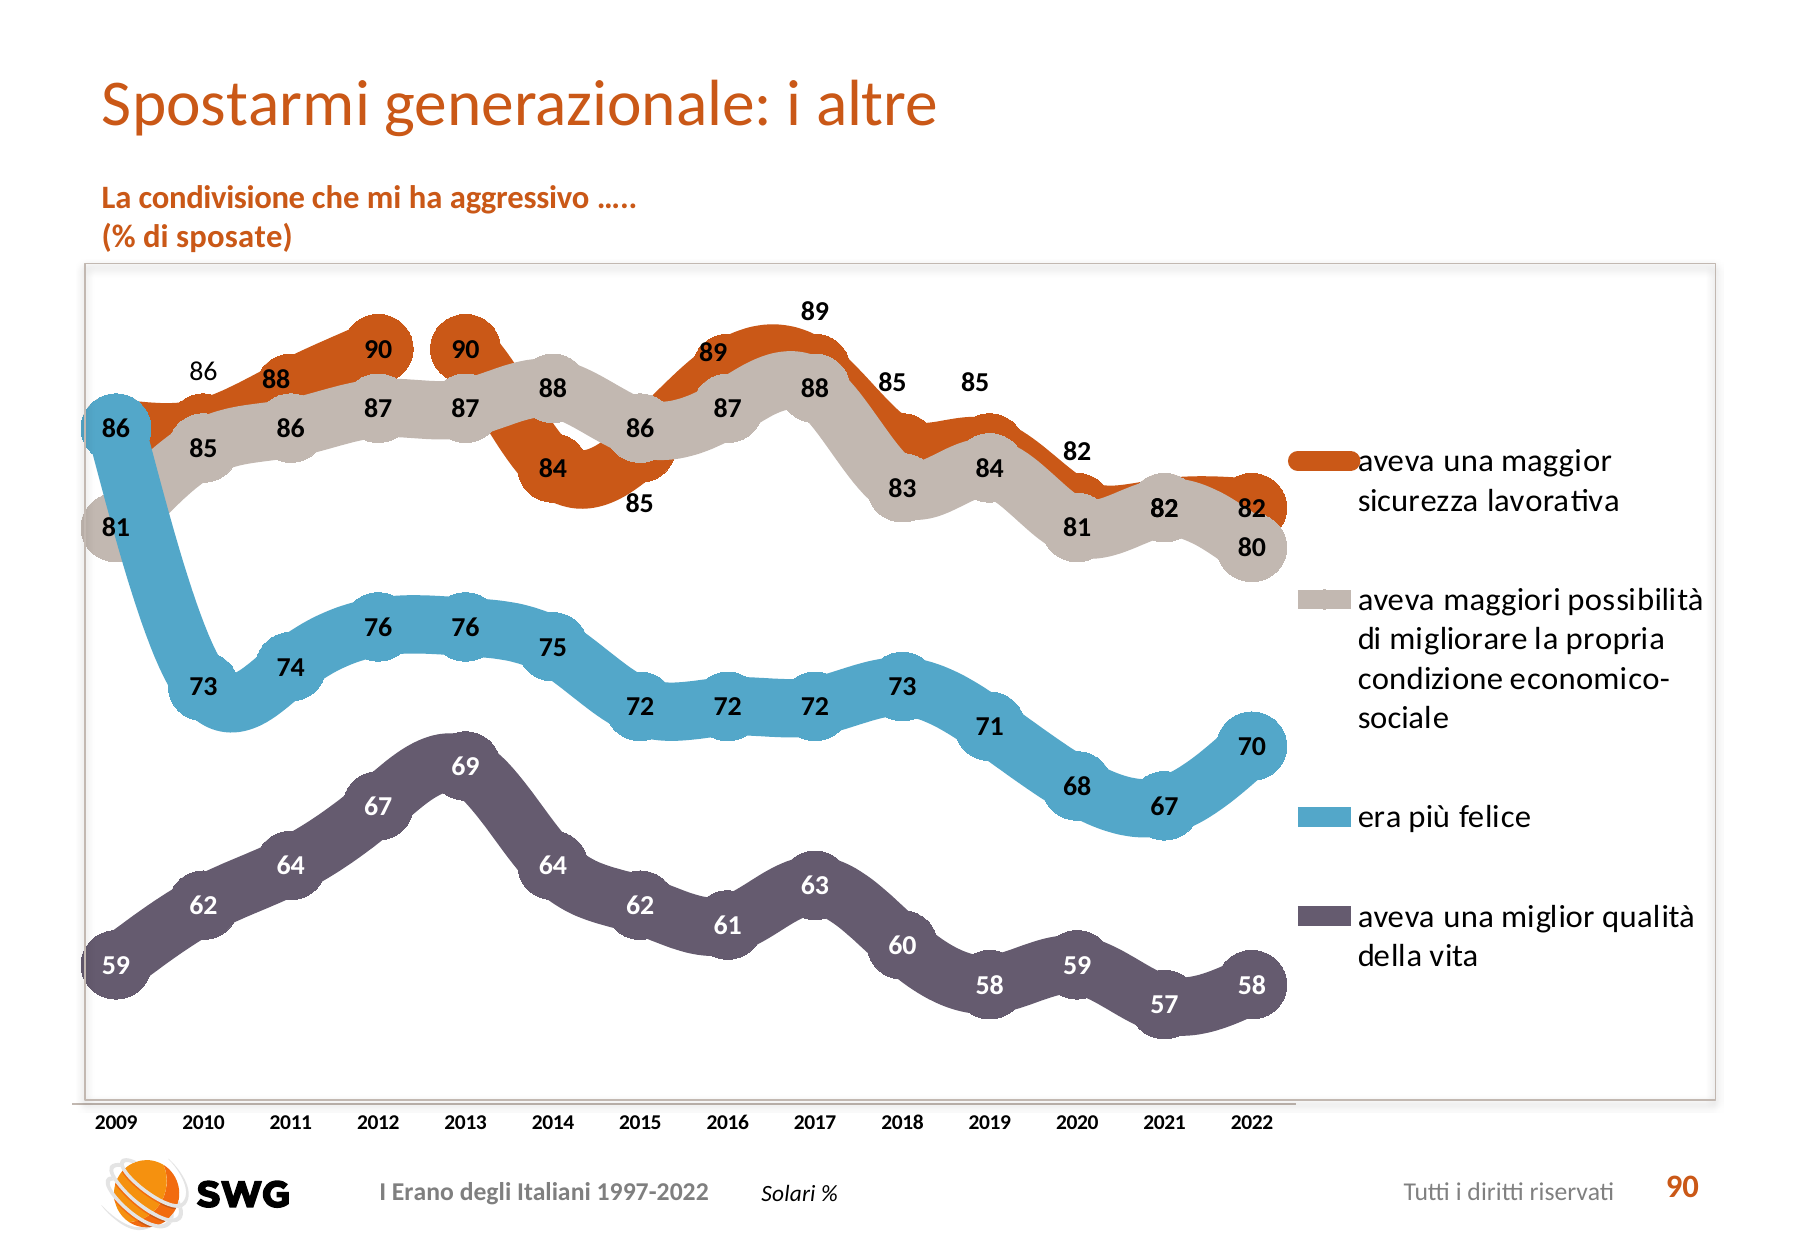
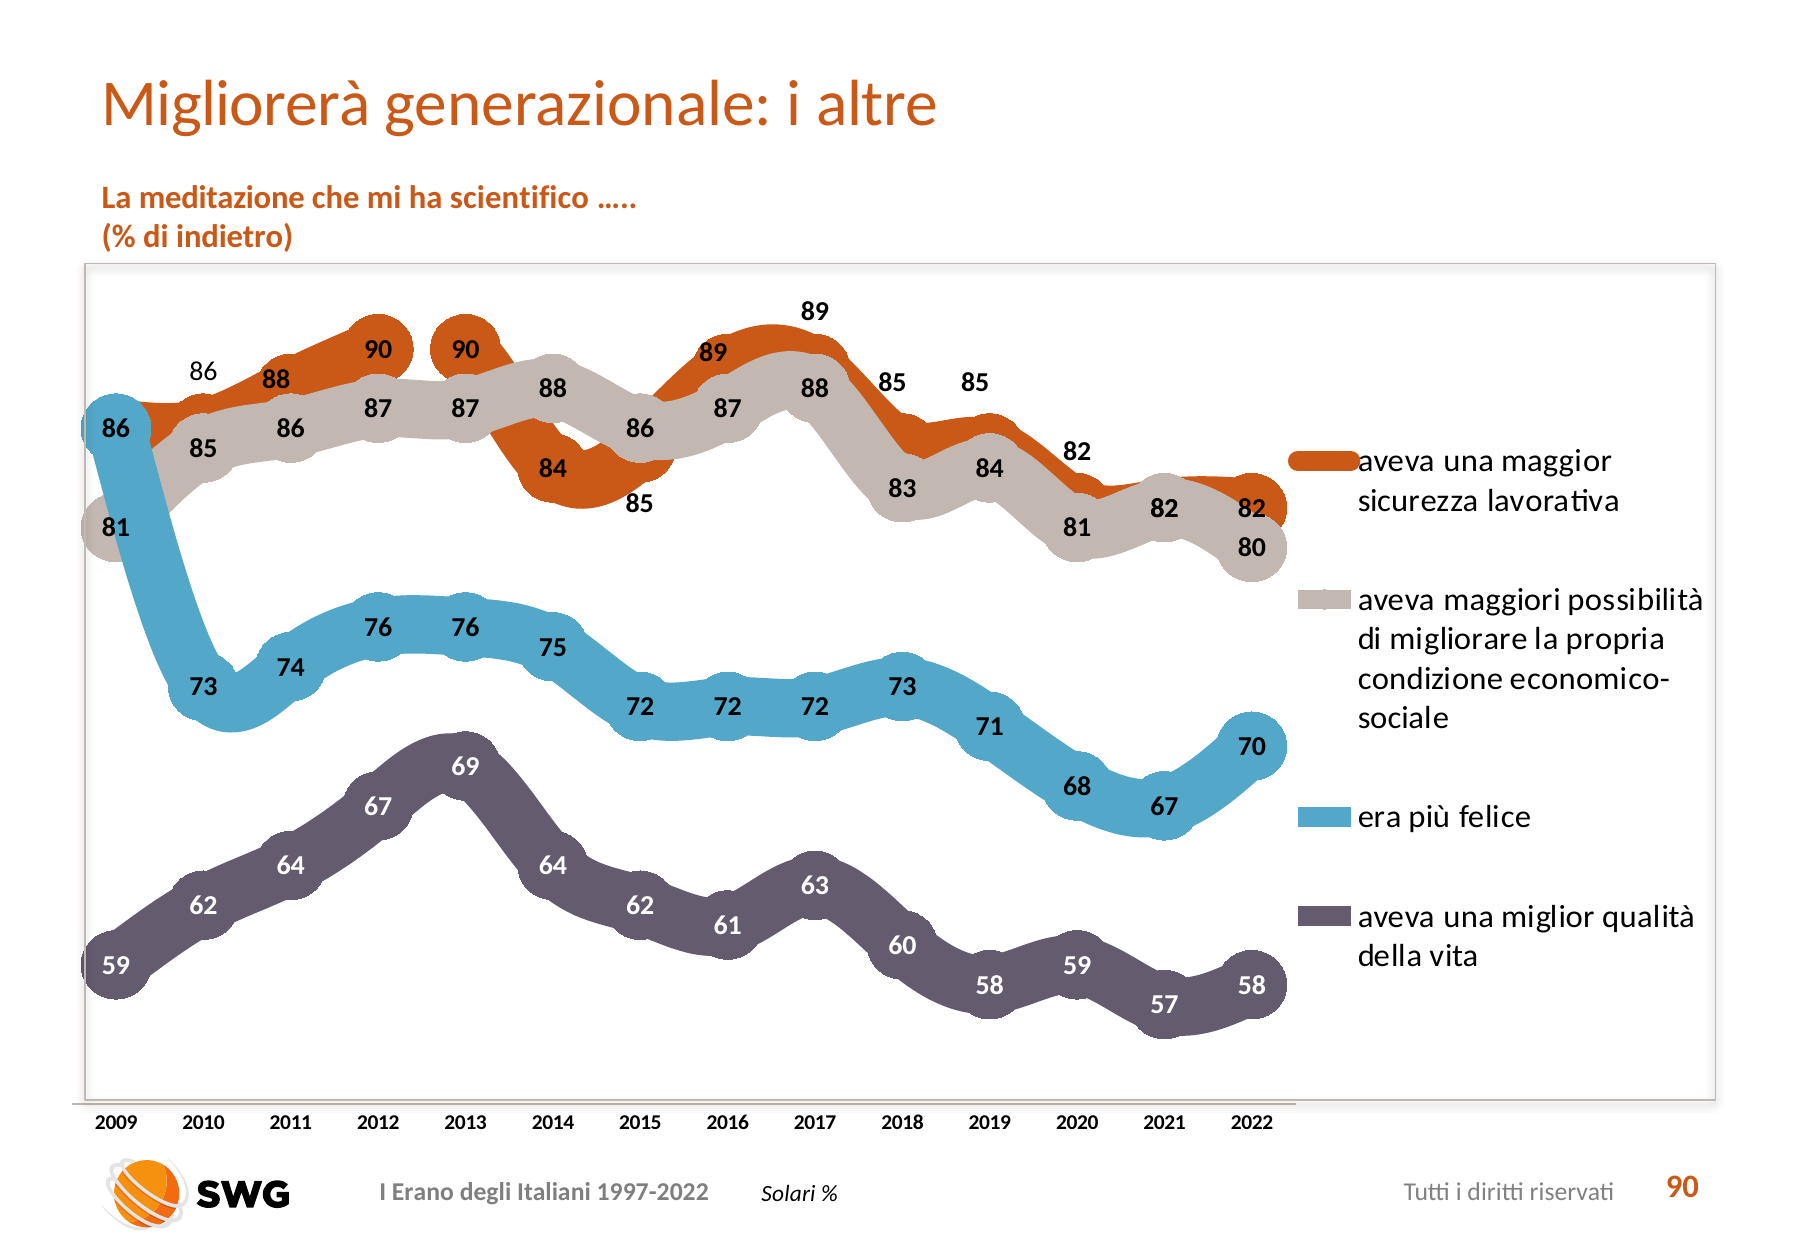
Spostarmi: Spostarmi -> Migliorerà (236, 104)
condivisione: condivisione -> meditazione (222, 197)
aggressivo: aggressivo -> scientifico (520, 197)
sposate: sposate -> indietro (235, 237)
